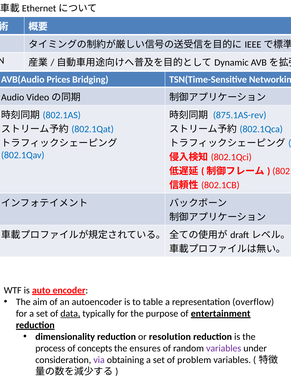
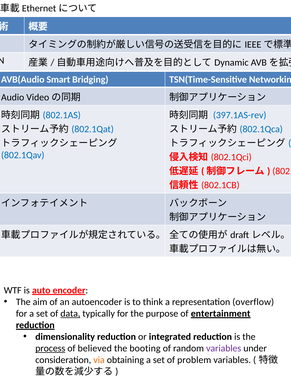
Prices: Prices -> Smart (58, 80)
875.1AS-rev: 875.1AS-rev -> 397.1AS-rev (240, 115)
table: table -> think (153, 303)
resolution: resolution -> integrated (170, 338)
process underline: none -> present (50, 349)
concepts: concepts -> believed (95, 349)
ensures: ensures -> booting (145, 349)
via colour: purple -> orange (99, 361)
